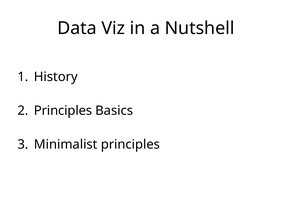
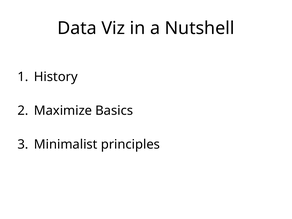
Principles: Principles -> Maximize (63, 111)
